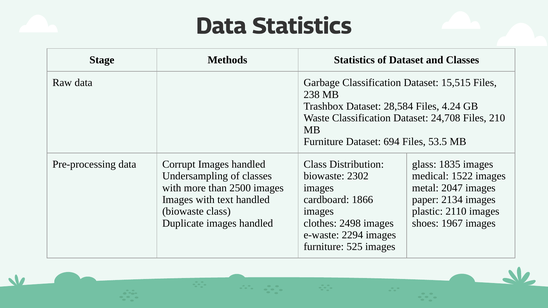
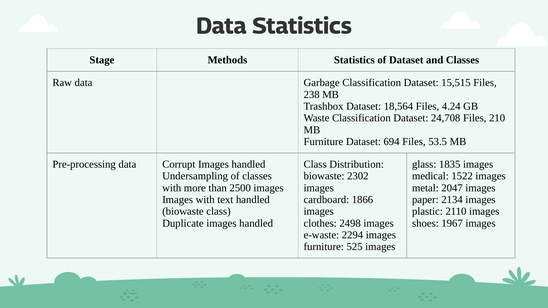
28,584: 28,584 -> 18,564 (398, 106)
